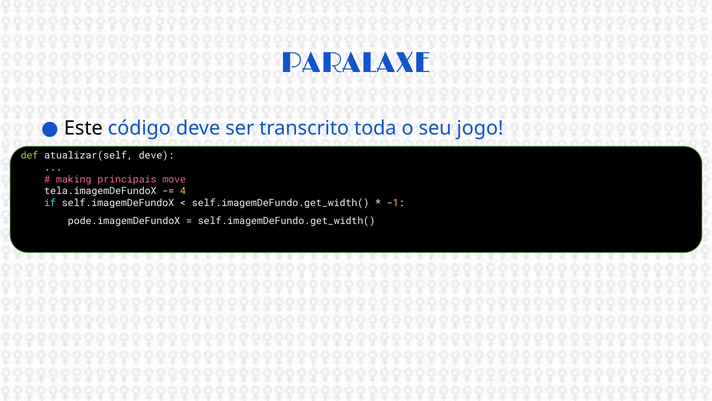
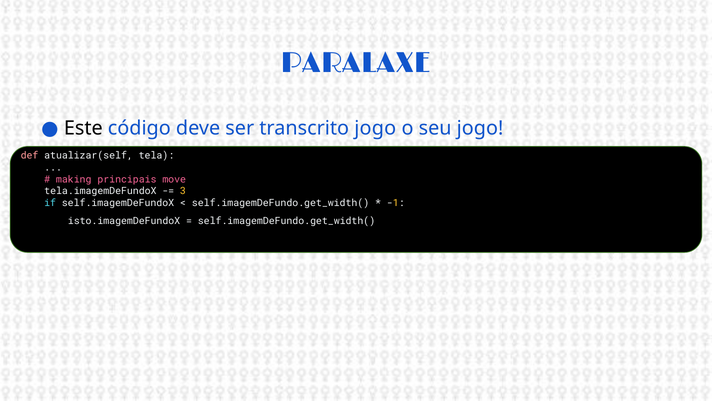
transcrito toda: toda -> jogo (375, 128)
def colour: light green -> pink (29, 155)
atualizar(self deve: deve -> tela (156, 155)
4: 4 -> 3 (183, 191)
pode.imagemDeFundoX: pode.imagemDeFundoX -> isto.imagemDeFundoX (124, 221)
